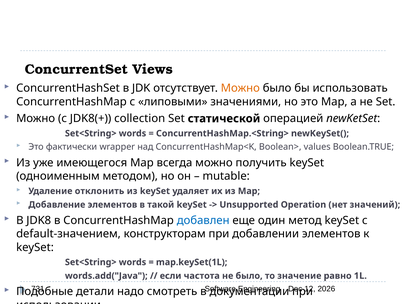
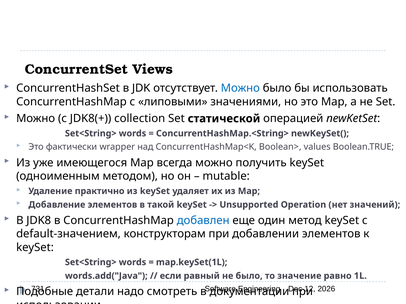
Можно colour: orange -> blue (240, 88)
отклонить: отклонить -> практично (100, 191)
частота: частота -> равный (202, 276)
